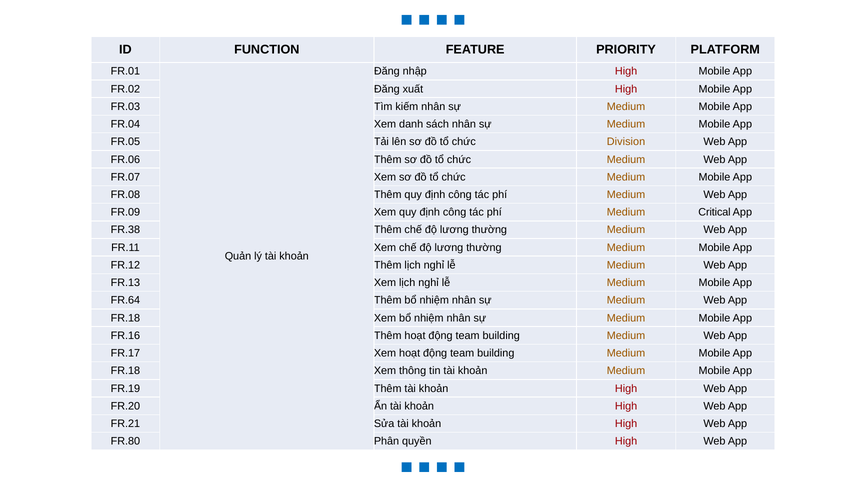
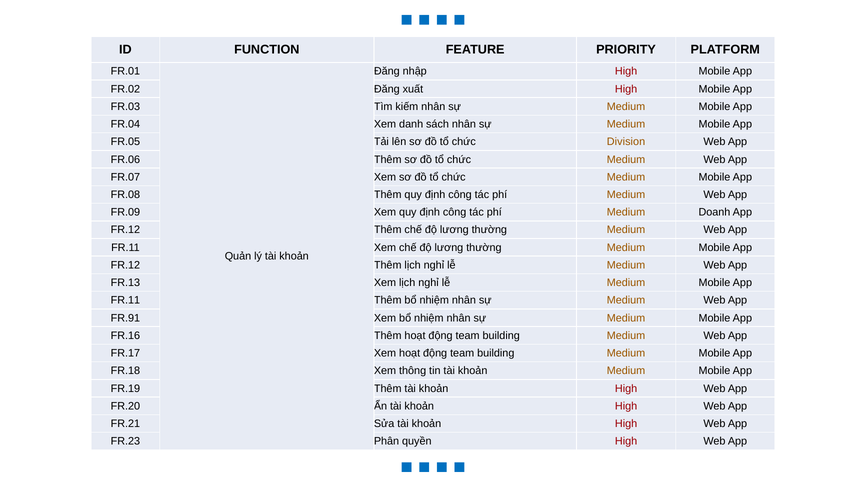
Critical: Critical -> Doanh (714, 212)
FR.38: FR.38 -> FR.12 (125, 230)
FR.64: FR.64 -> FR.11 (125, 300)
FR.18: FR.18 -> FR.91 (125, 318)
FR.80: FR.80 -> FR.23 (125, 441)
